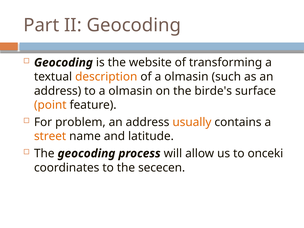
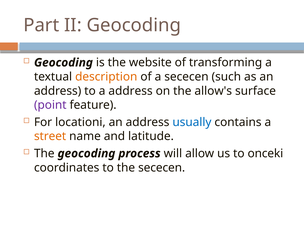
of a olmasin: olmasin -> sececen (186, 77)
to a olmasin: olmasin -> address (131, 91)
birde's: birde's -> allow's (213, 91)
point colour: orange -> purple (50, 105)
problem: problem -> locationi (80, 122)
usually colour: orange -> blue (192, 122)
